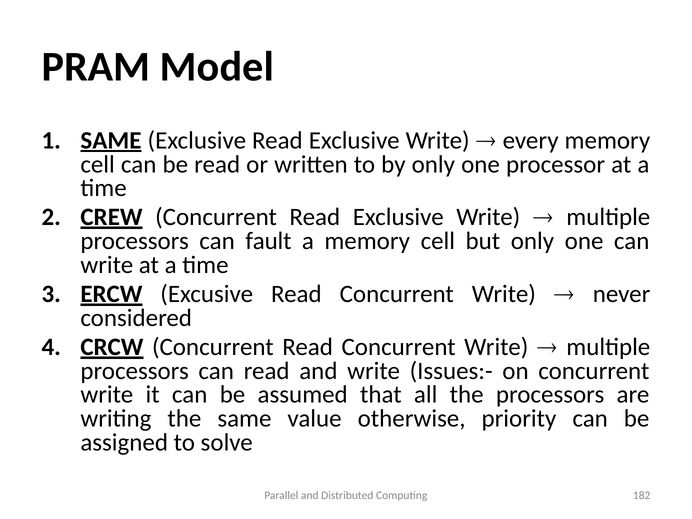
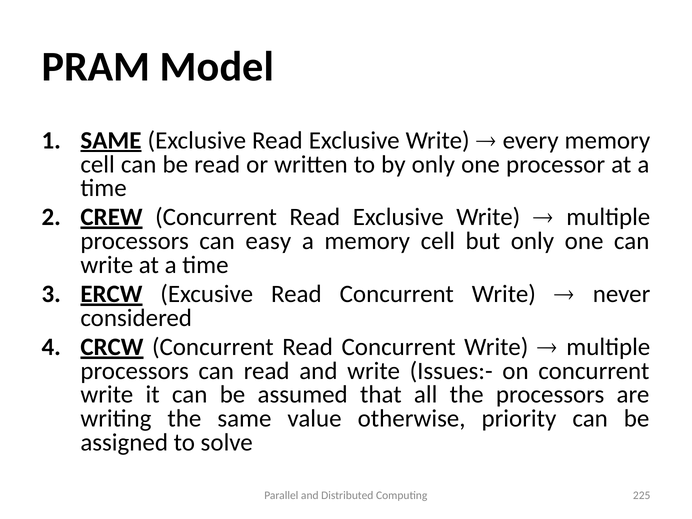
fault: fault -> easy (268, 241)
182: 182 -> 225 (642, 496)
